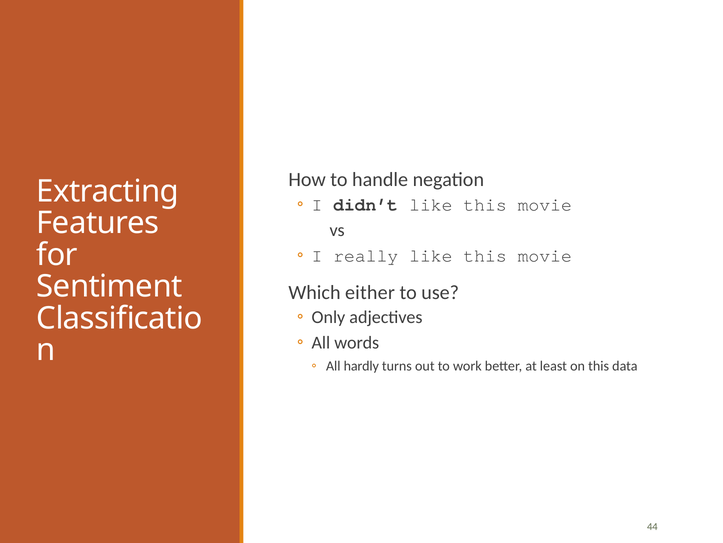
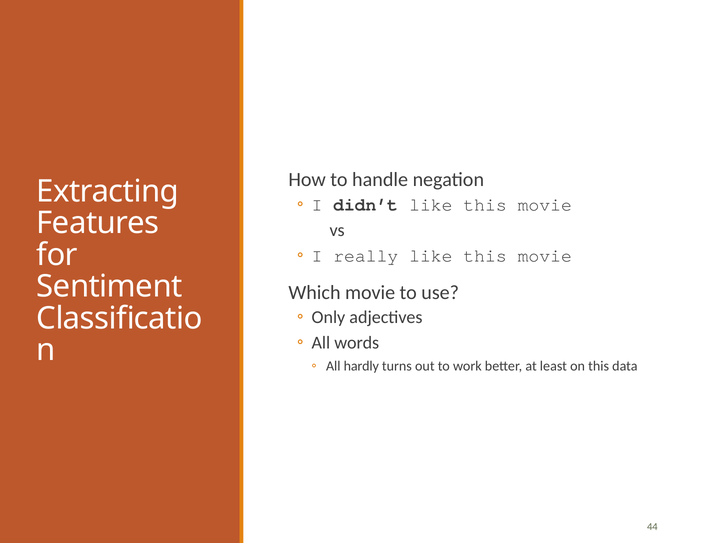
Which either: either -> movie (370, 292)
